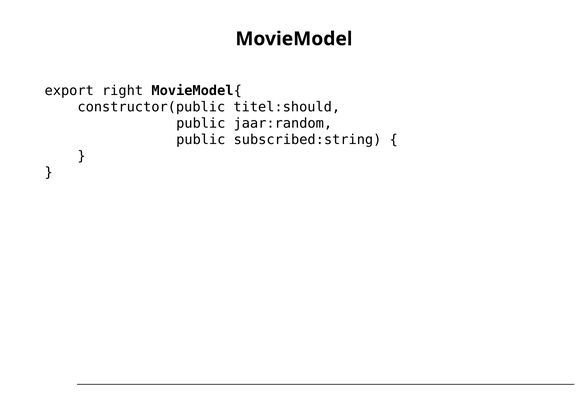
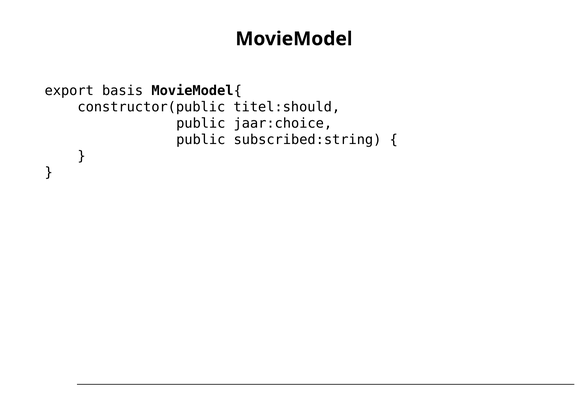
right: right -> basis (123, 91)
jaar:random: jaar:random -> jaar:choice (283, 123)
